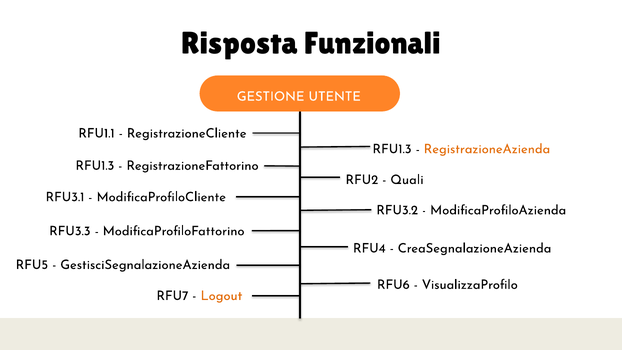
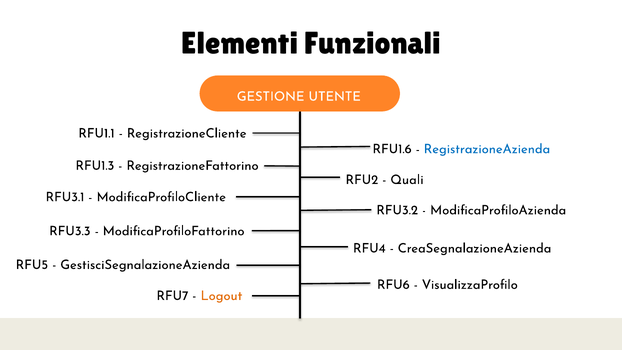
Risposta: Risposta -> Elementi (240, 44)
RFU1.3: RFU1.3 -> RFU1.6 (392, 149)
RegistrazioneAzienda colour: orange -> blue (487, 149)
